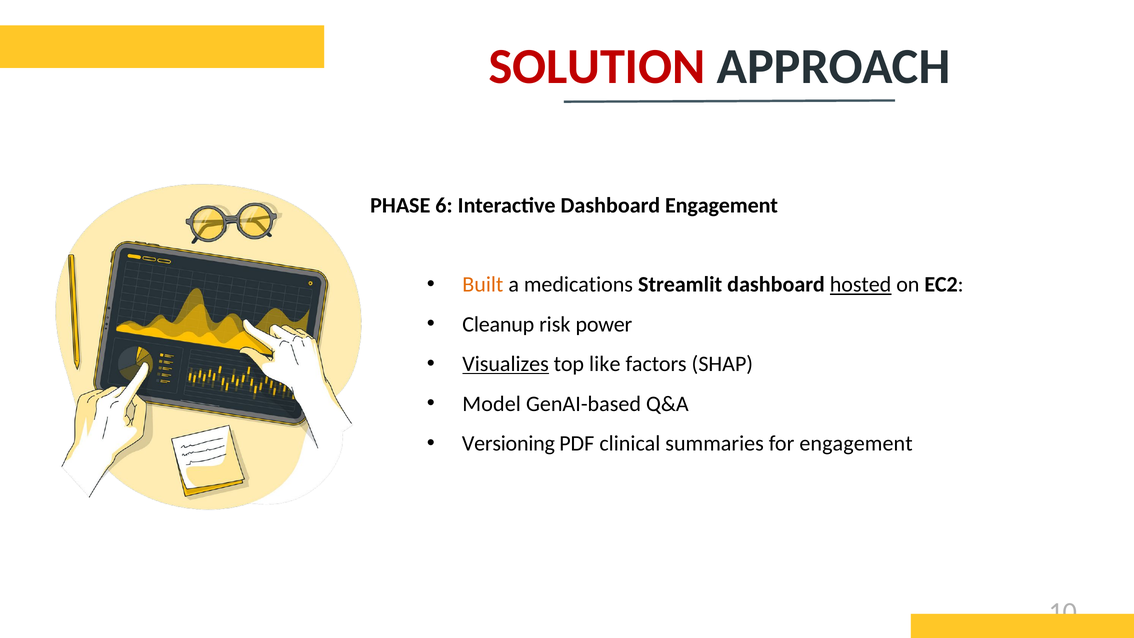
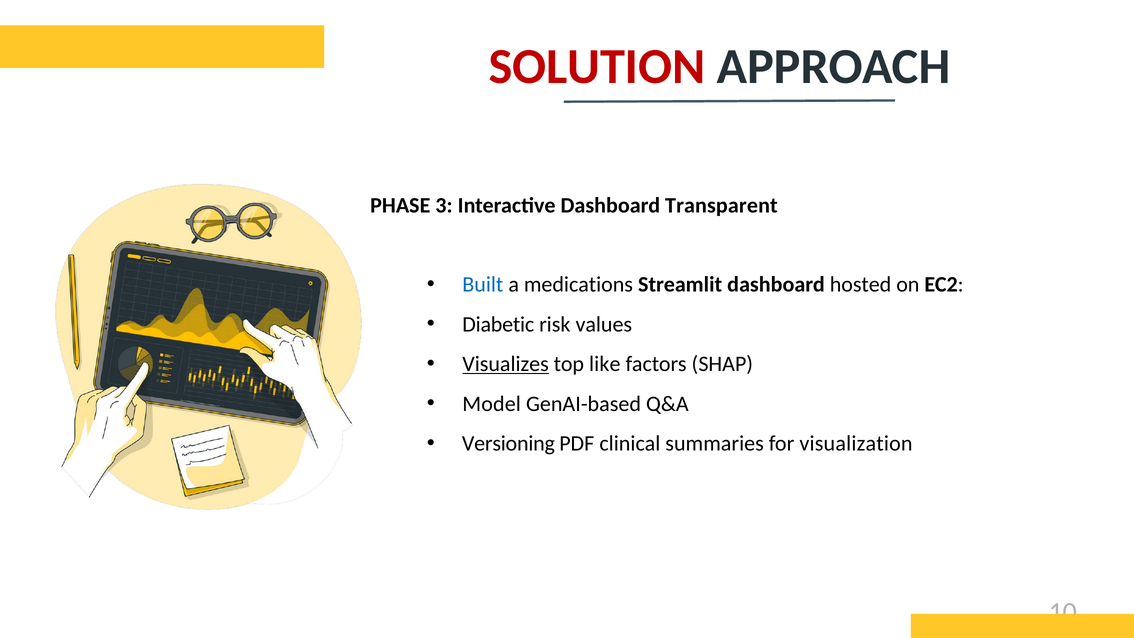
6: 6 -> 3 (444, 205)
Dashboard Engagement: Engagement -> Transparent (721, 205)
Built colour: orange -> blue (483, 285)
hosted underline: present -> none (861, 285)
Cleanup: Cleanup -> Diabetic (498, 324)
power: power -> values (604, 324)
for engagement: engagement -> visualization (856, 443)
